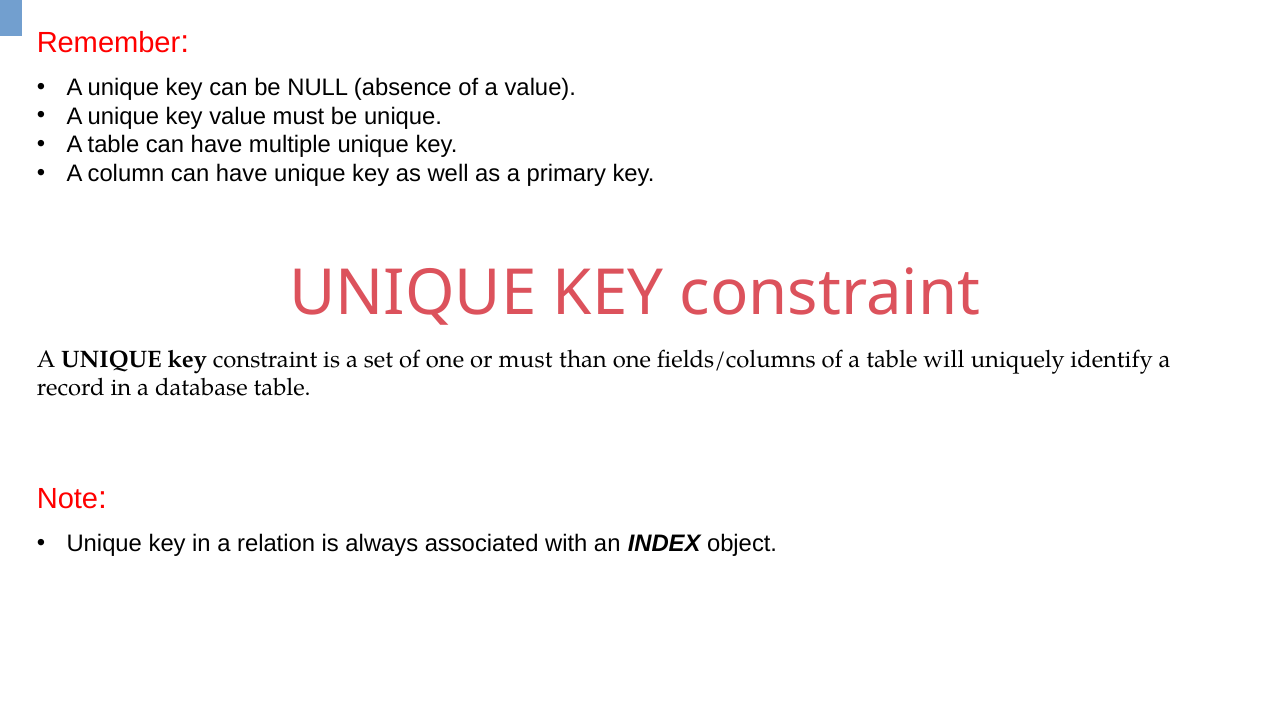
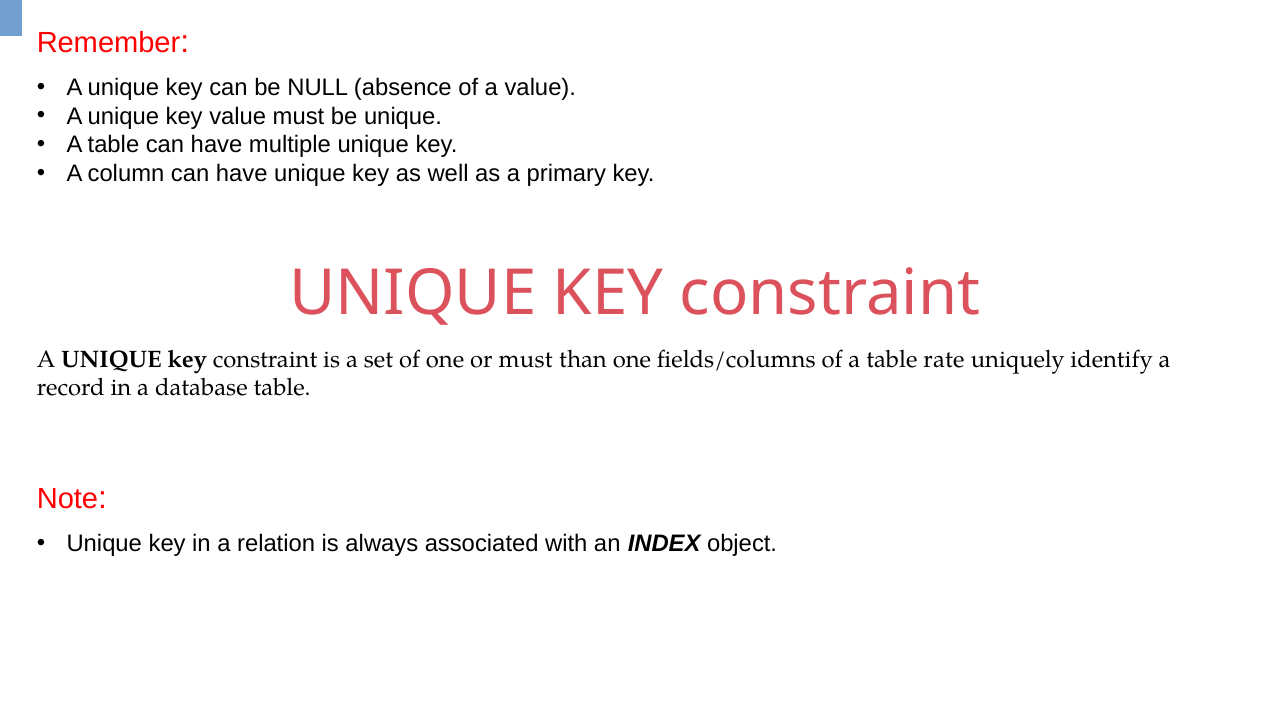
will: will -> rate (944, 359)
